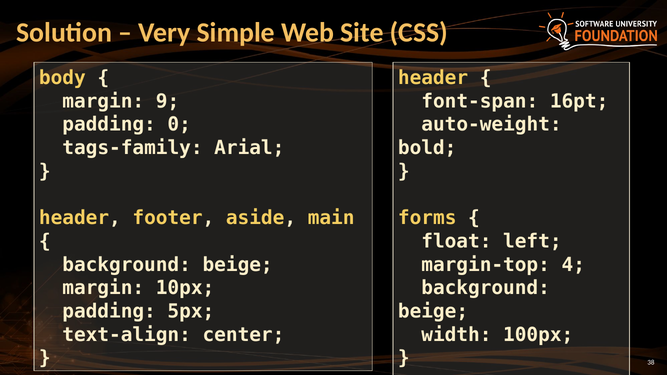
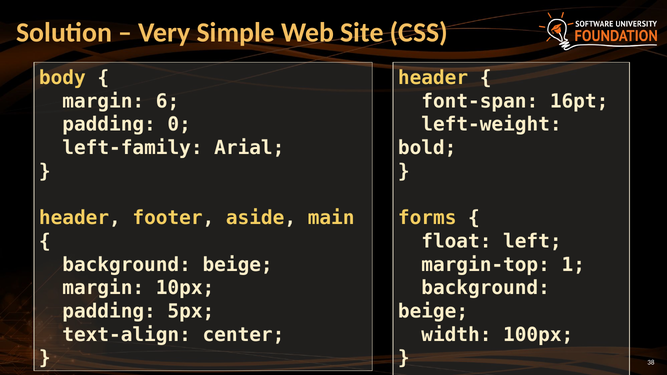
9: 9 -> 6 (168, 101)
auto-weight: auto-weight -> left-weight (491, 125)
tags-family: tags-family -> left-family (132, 148)
4: 4 -> 1 (573, 265)
